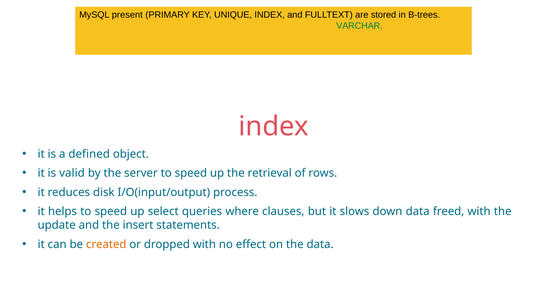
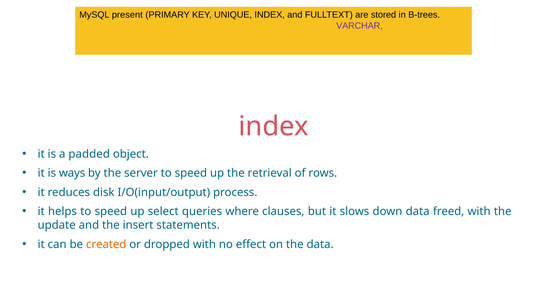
VARCHAR colour: green -> purple (359, 26)
a defined: defined -> padded (89, 154)
valid: valid -> ways (72, 173)
